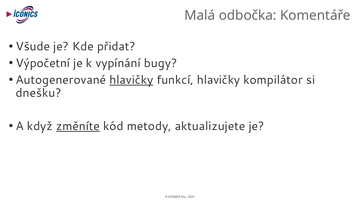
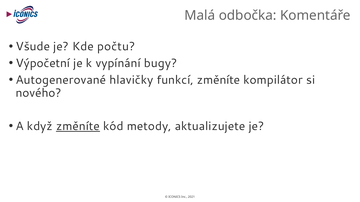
přidat: přidat -> počtu (116, 47)
hlavičky underline: present -> none (131, 80)
funkcí hlavičky: hlavičky -> změníte (219, 80)
dnešku: dnešku -> nového (39, 93)
